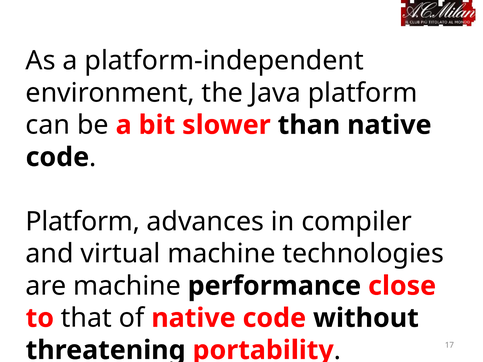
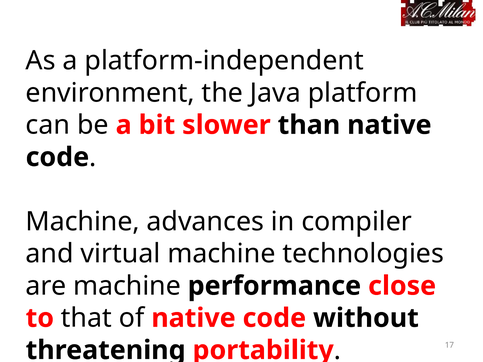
Platform: Platform -> Machine (83, 222)
